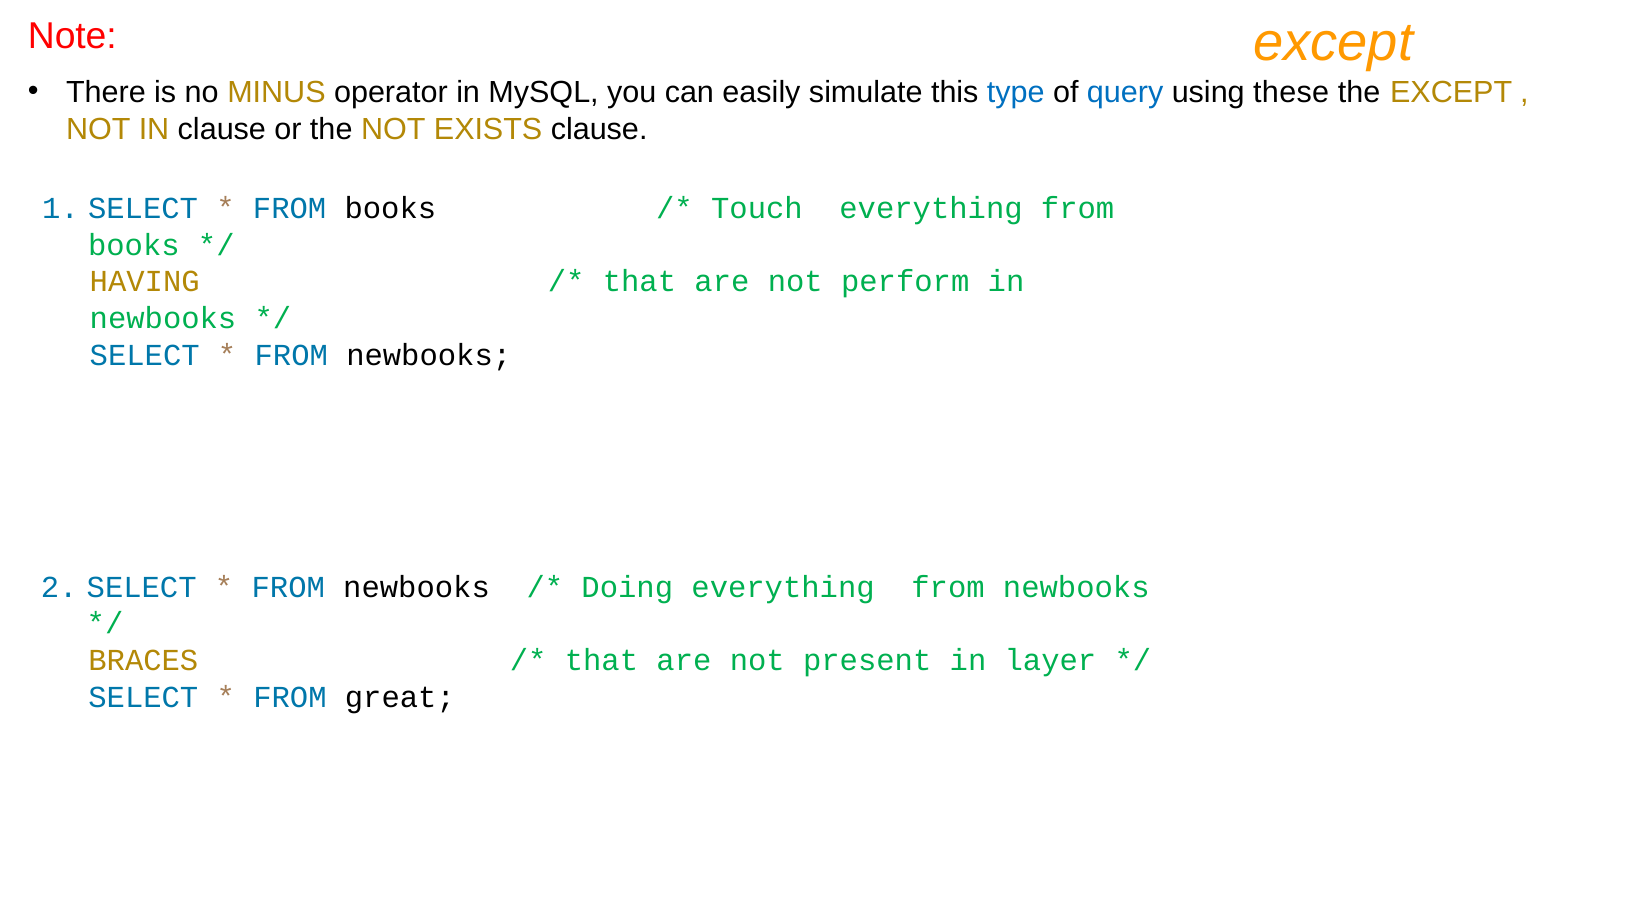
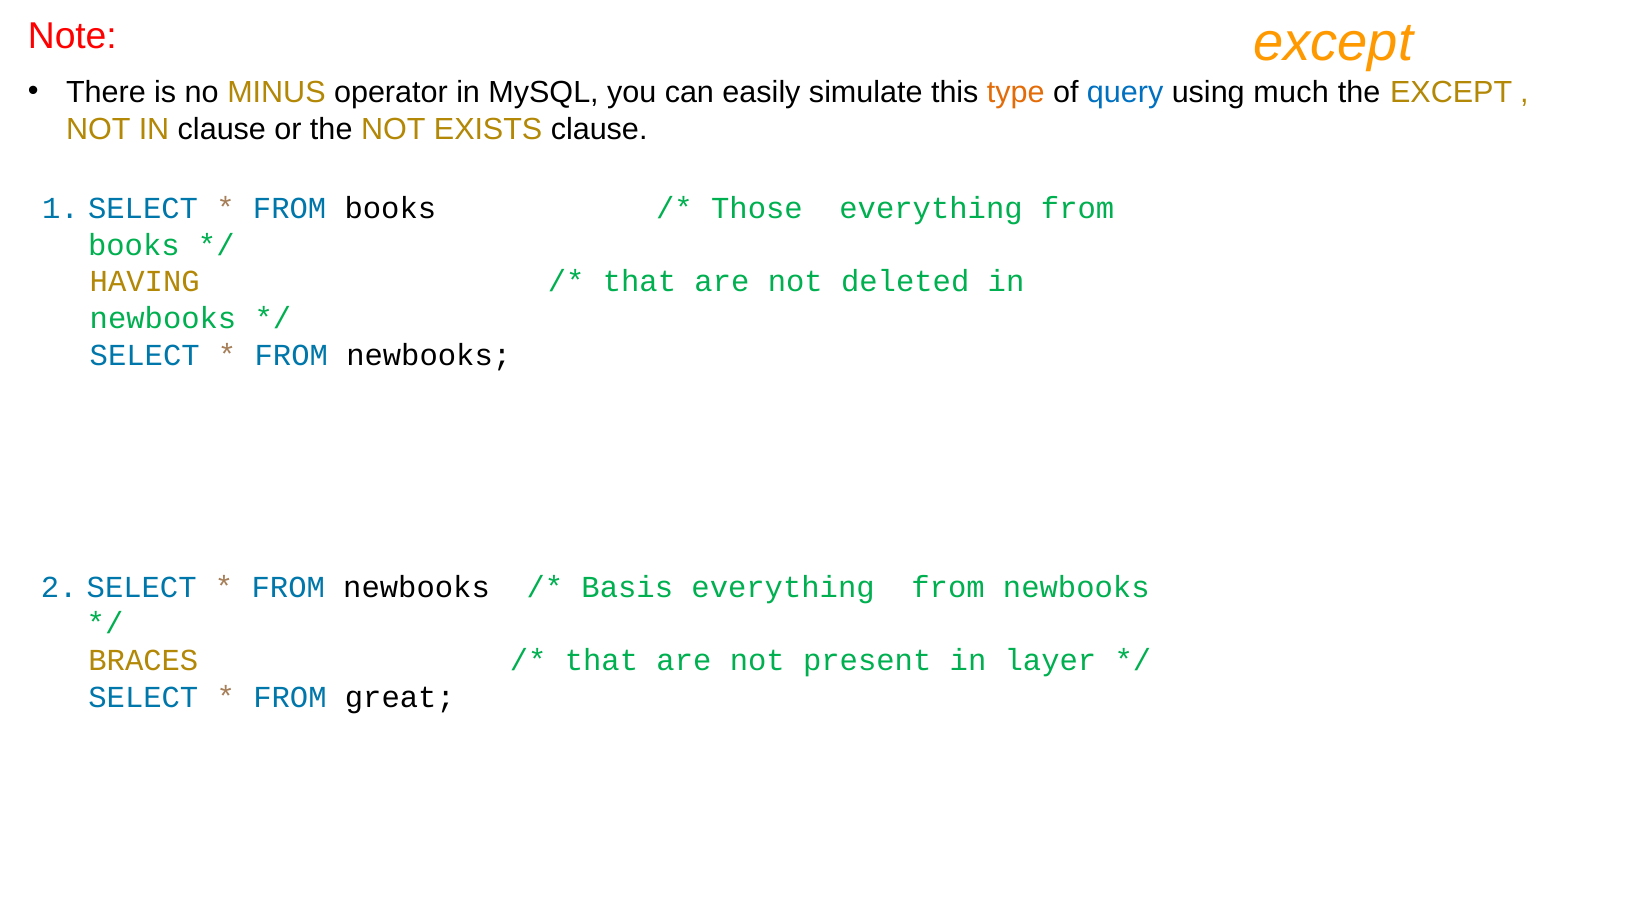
type colour: blue -> orange (1016, 92)
these: these -> much (1291, 92)
Touch: Touch -> Those (757, 209)
perform: perform -> deleted (905, 282)
Doing: Doing -> Basis (627, 587)
